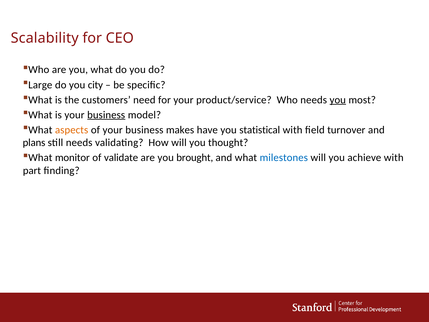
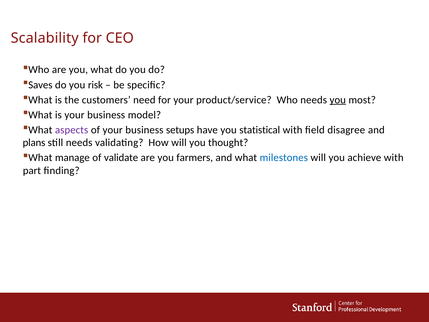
Large: Large -> Saves (40, 85)
city: city -> risk (95, 85)
business underline: present -> none (106, 115)
aspects colour: orange -> purple (72, 130)
makes: makes -> setups (180, 130)
turnover: turnover -> disagree (346, 130)
monitor: monitor -> manage (72, 158)
brought: brought -> farmers (195, 158)
